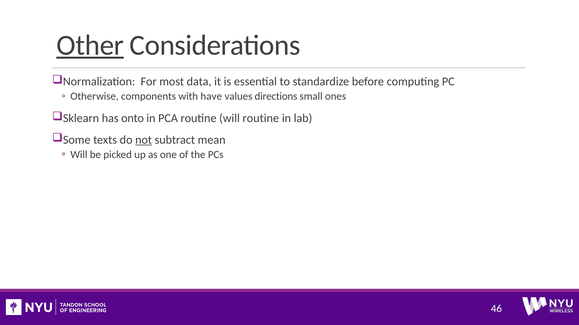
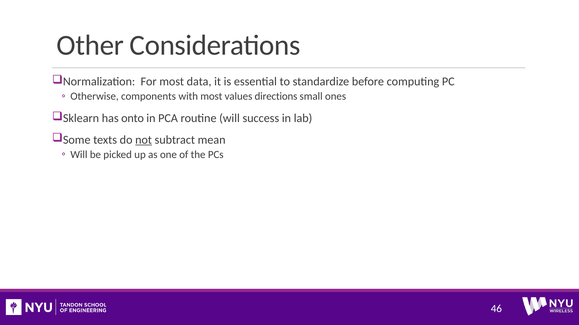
Other underline: present -> none (90, 45)
with have: have -> most (211, 97)
will routine: routine -> success (261, 119)
